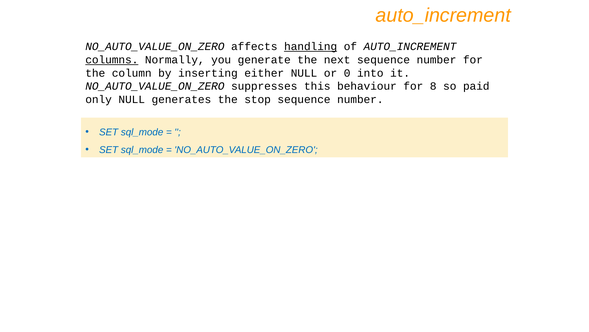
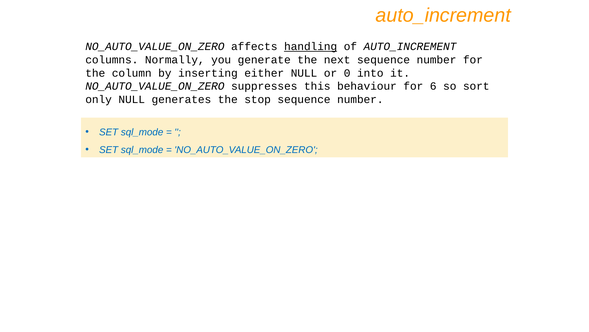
columns underline: present -> none (112, 60)
8: 8 -> 6 (433, 86)
paid: paid -> sort (476, 86)
